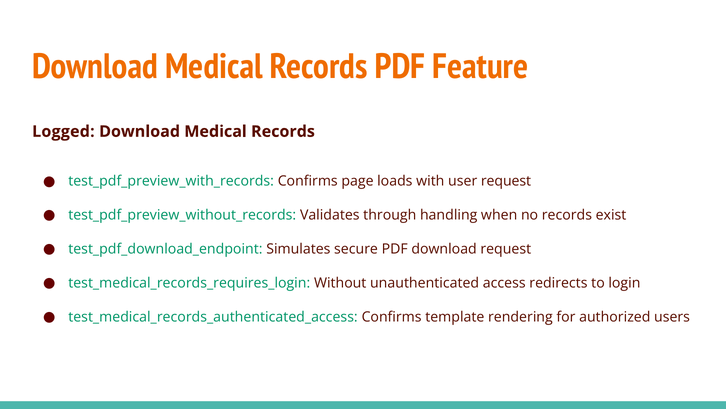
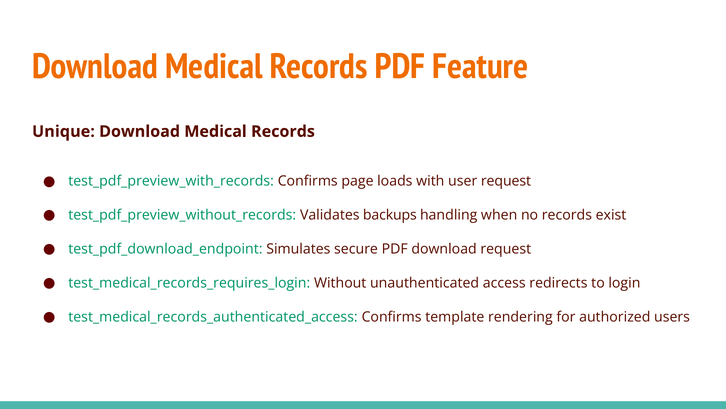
Logged: Logged -> Unique (63, 131)
through: through -> backups (390, 215)
